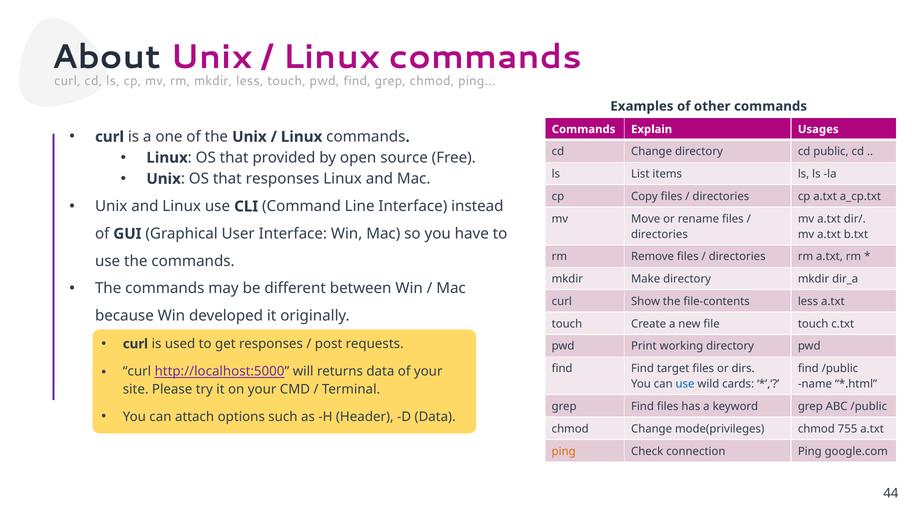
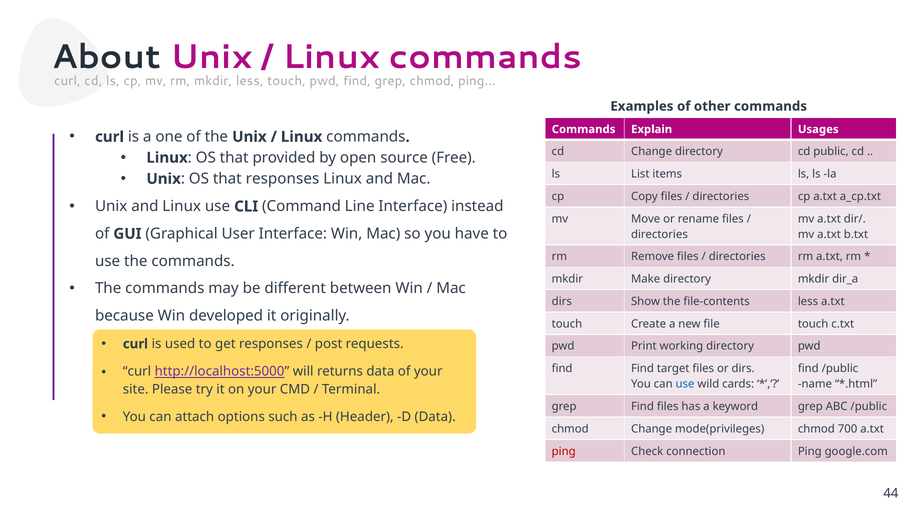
curl: curl -> dirs (562, 301)
755: 755 -> 700 (848, 429)
ping colour: orange -> red (564, 451)
